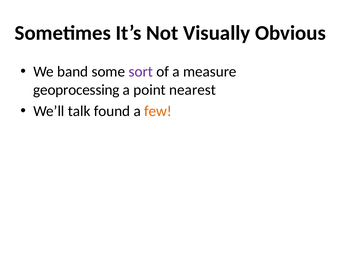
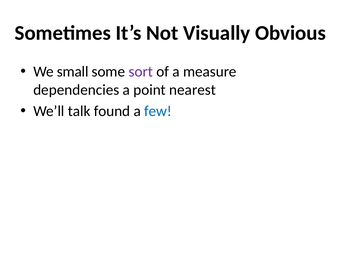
band: band -> small (73, 72)
geoprocessing: geoprocessing -> dependencies (76, 90)
few colour: orange -> blue (158, 111)
